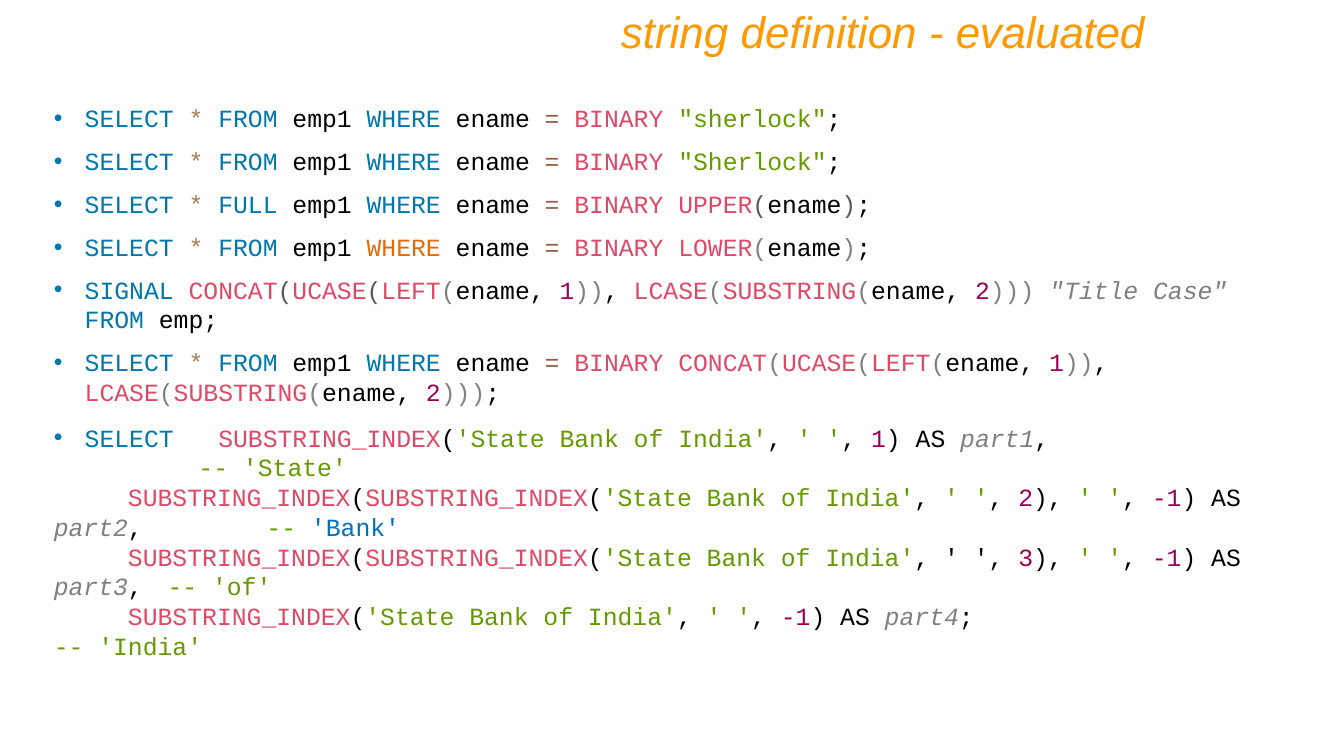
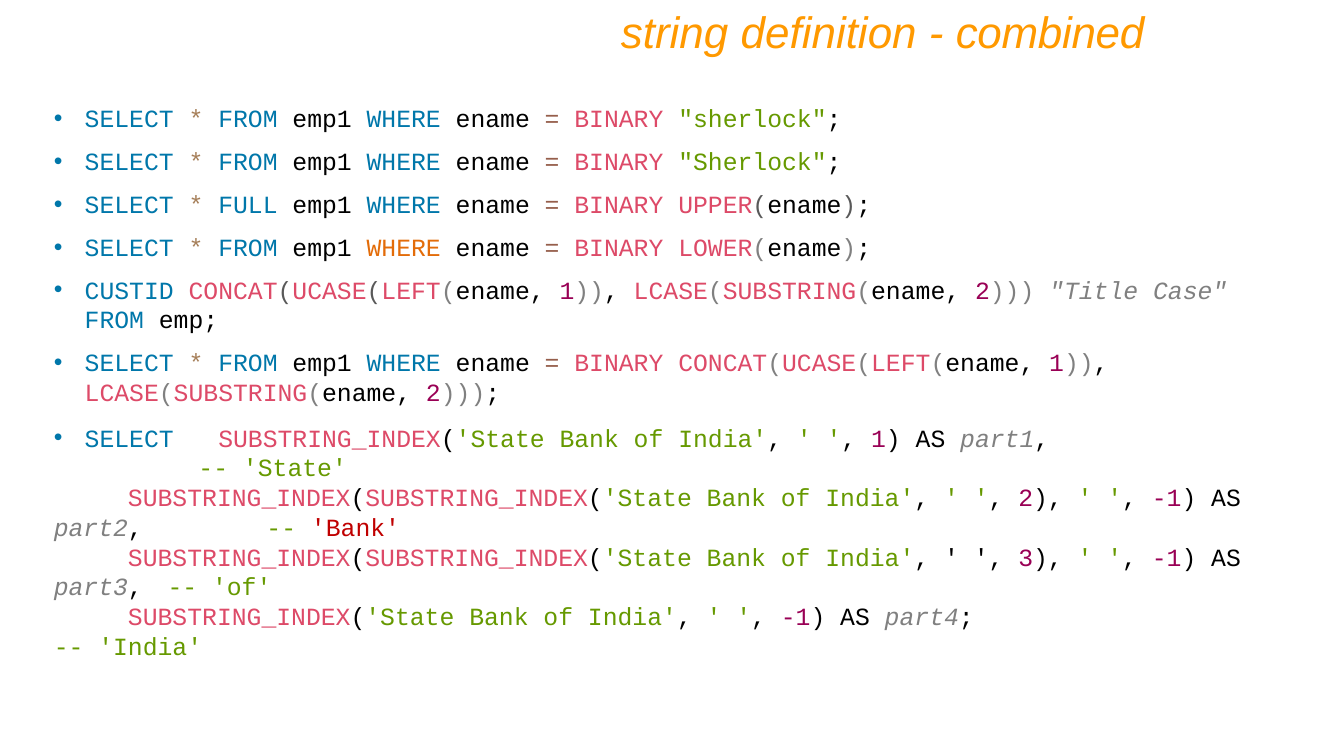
evaluated: evaluated -> combined (1050, 34)
SIGNAL: SIGNAL -> CUSTID (129, 291)
Bank colour: blue -> red (356, 528)
